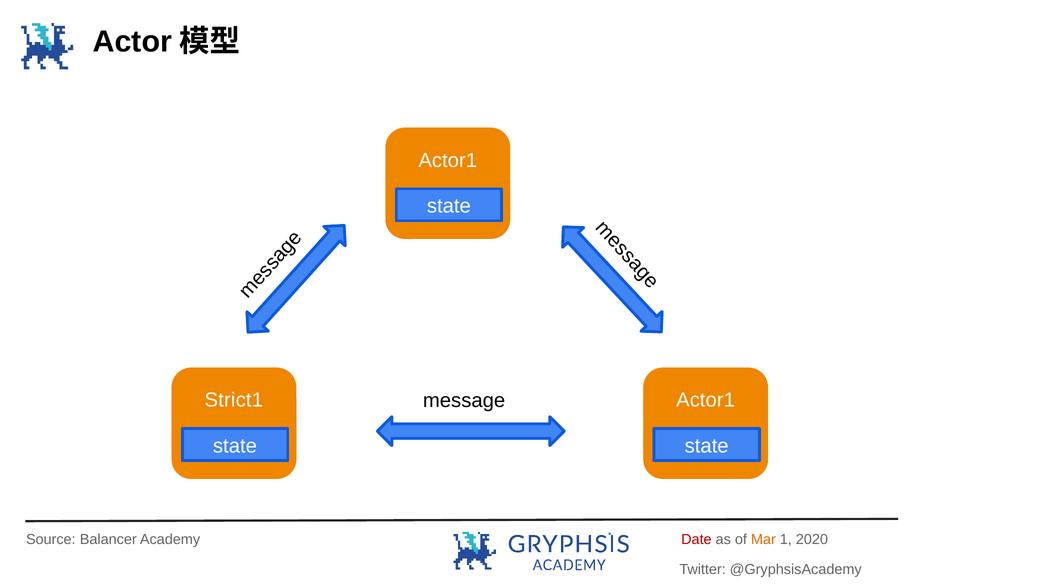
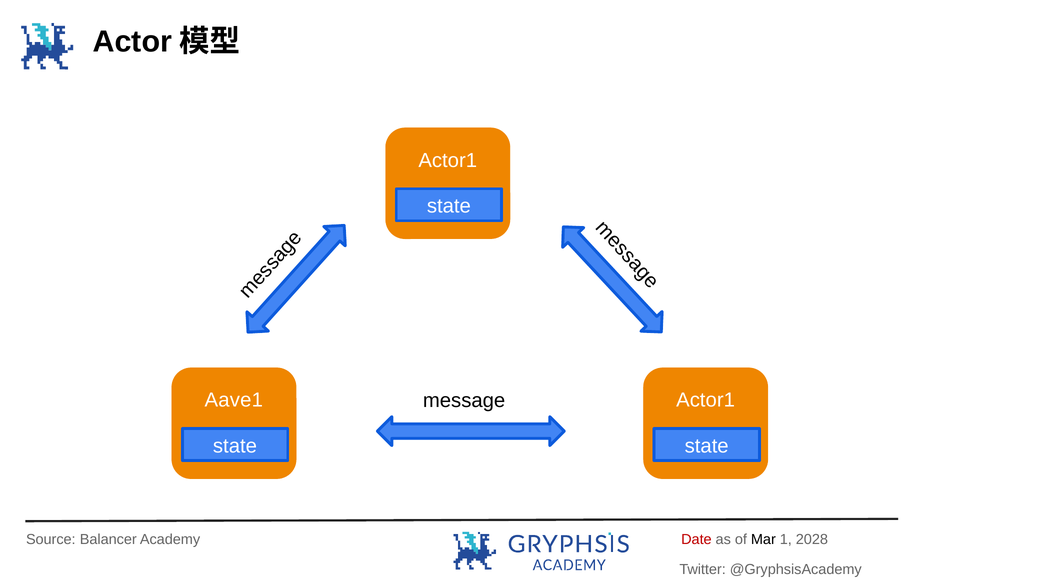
Strict1: Strict1 -> Aave1 (234, 400)
Mar colour: orange -> black (763, 540)
2020: 2020 -> 2028 (812, 540)
